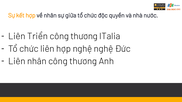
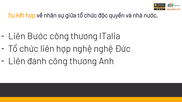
Triển: Triển -> Bước (37, 36)
Liên nhân: nhân -> đánh (37, 61)
